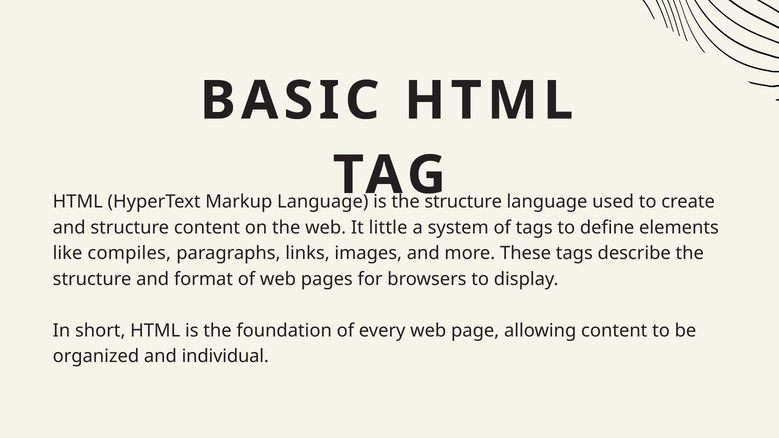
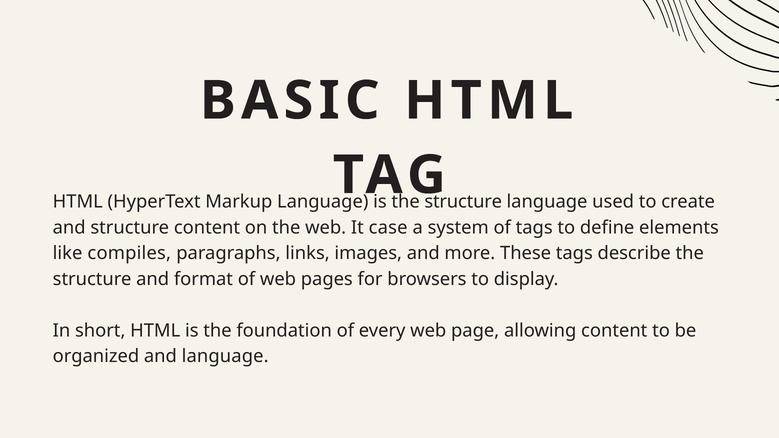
little: little -> case (388, 228)
and individual: individual -> language (225, 356)
